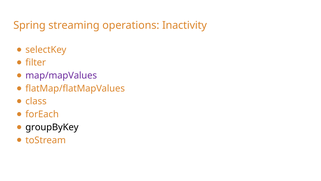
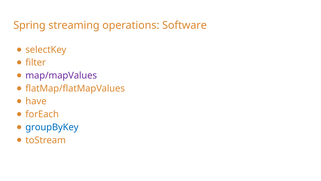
Inactivity: Inactivity -> Software (184, 25)
class: class -> have (36, 101)
groupByKey colour: black -> blue (52, 127)
